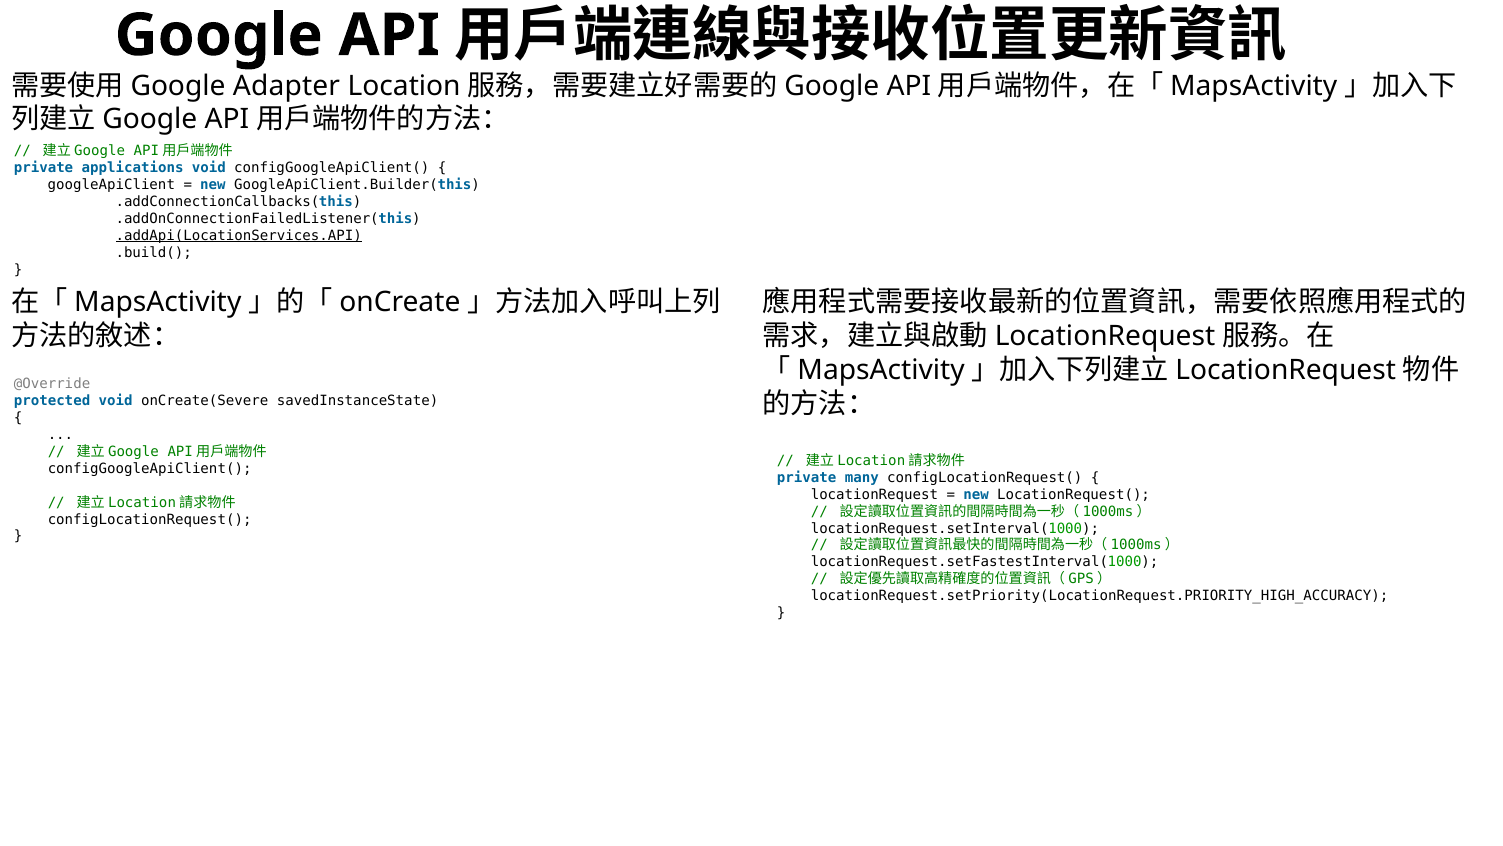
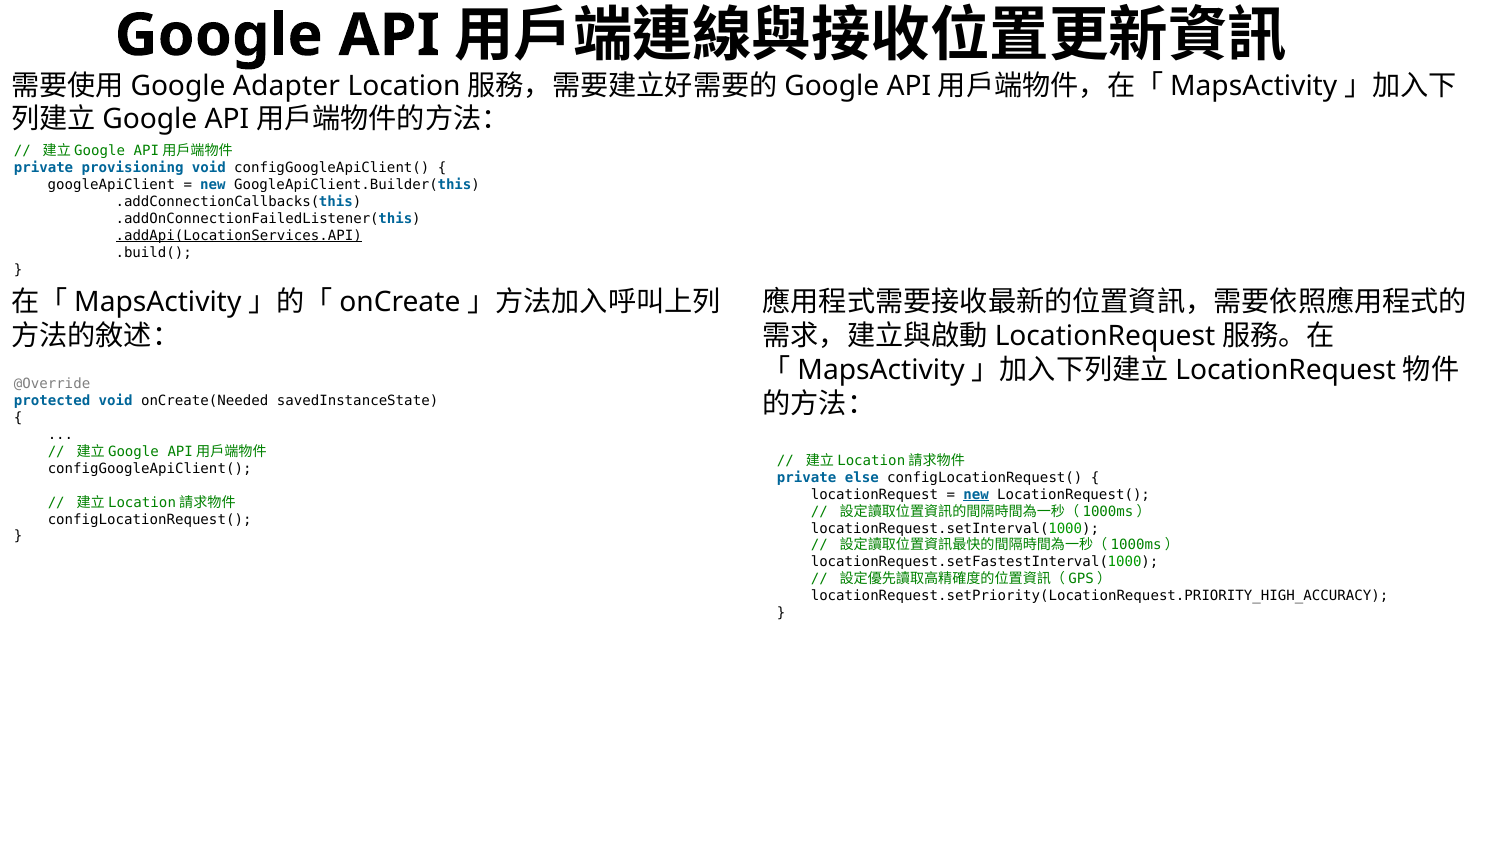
applications: applications -> provisioning (133, 168)
onCreate(Severe: onCreate(Severe -> onCreate(Needed (205, 400)
many: many -> else (862, 477)
new underline: none -> present (976, 494)
